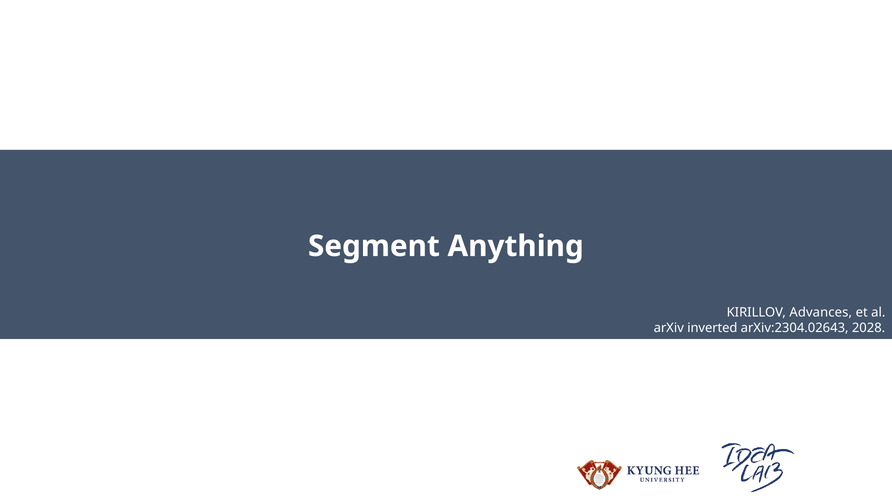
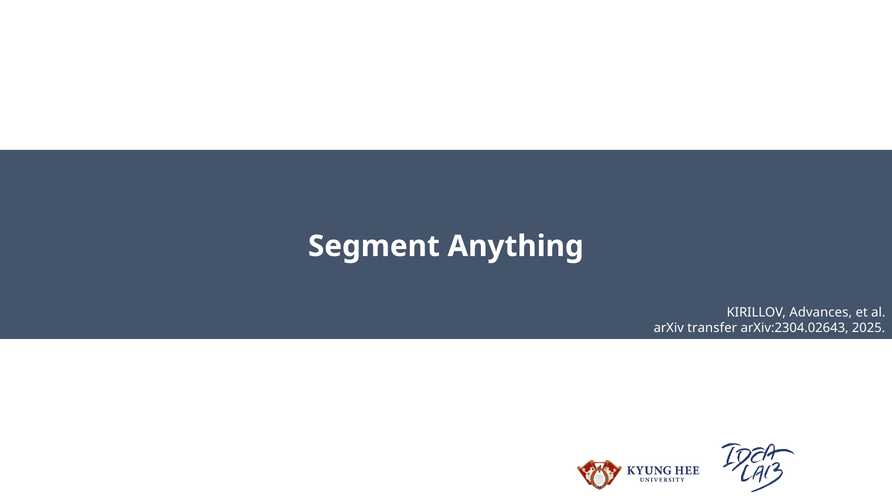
inverted: inverted -> transfer (712, 328)
2028: 2028 -> 2025 (869, 328)
